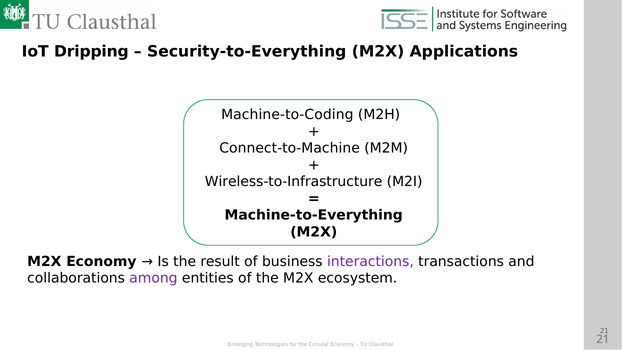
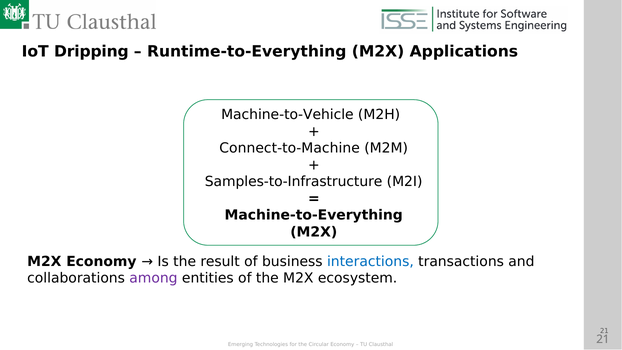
Security-to-Everything: Security-to-Everything -> Runtime-to-Everything (247, 52)
Machine-to-Coding: Machine-to-Coding -> Machine-to-Vehicle (287, 115)
Wireless-to-Infrastructure: Wireless-to-Infrastructure -> Samples-to-Infrastructure (294, 182)
interactions colour: purple -> blue (370, 261)
